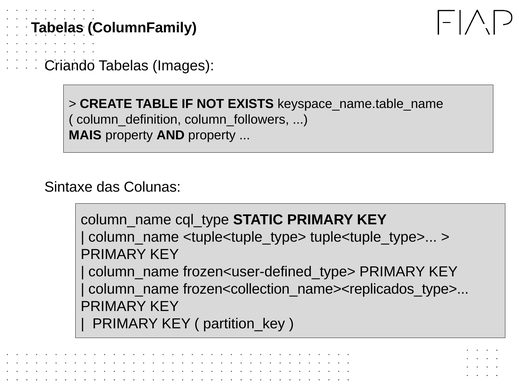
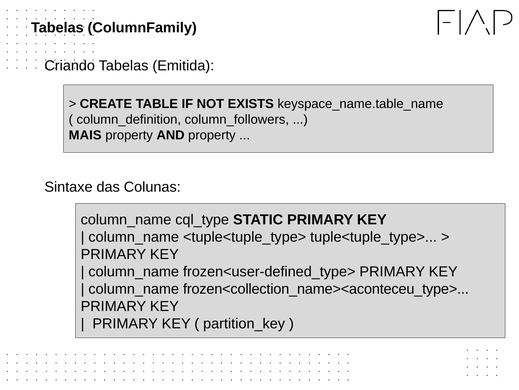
Images: Images -> Emitida (183, 66)
frozen<collection_name><replicados_type>: frozen<collection_name><replicados_type> -> frozen<collection_name><aconteceu_type> (326, 288)
